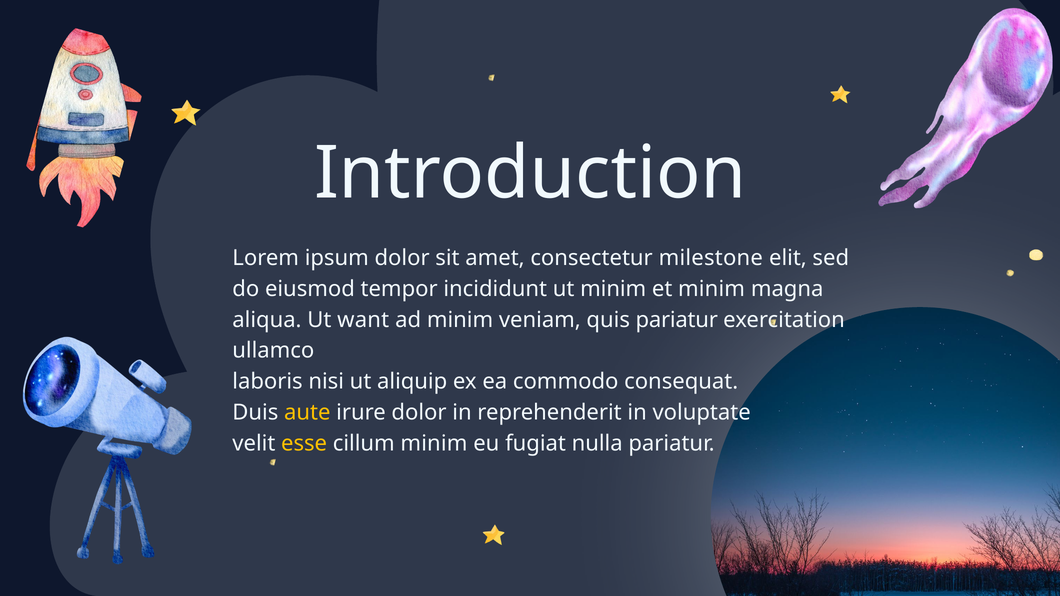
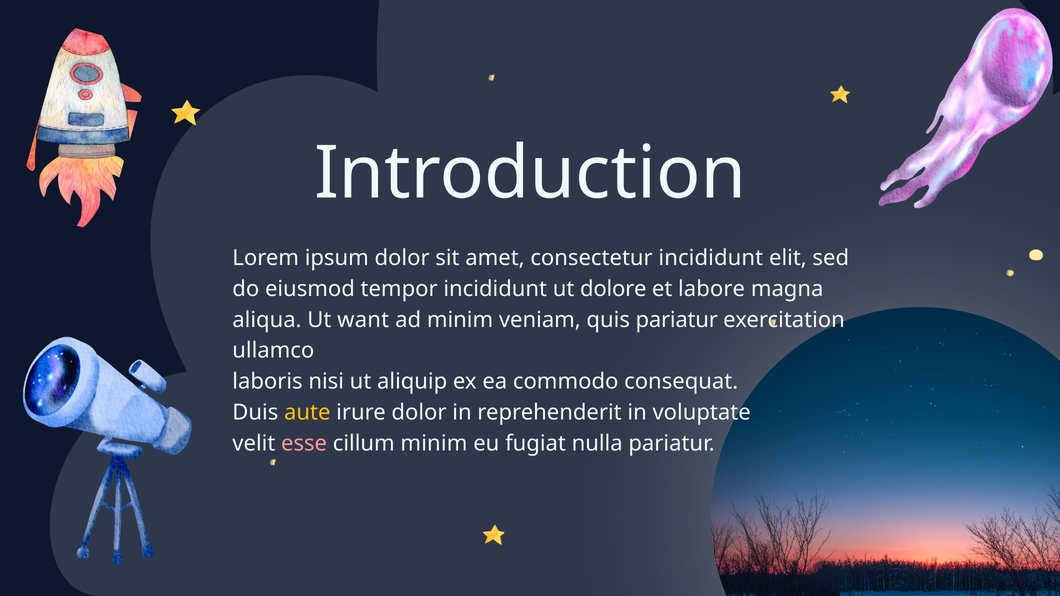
consectetur milestone: milestone -> incididunt (711, 258)
ut minim: minim -> dolore (613, 289)
et minim: minim -> labore (712, 289)
esse colour: yellow -> pink (304, 444)
